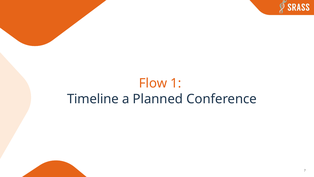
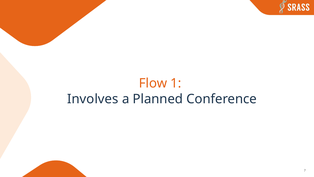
Timeline: Timeline -> Involves (93, 99)
